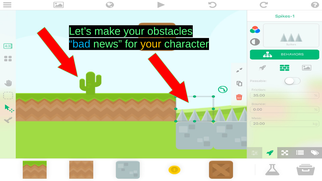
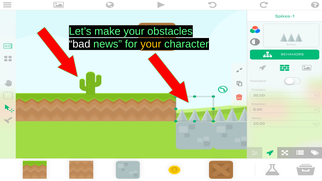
bad colour: light blue -> white (80, 44)
